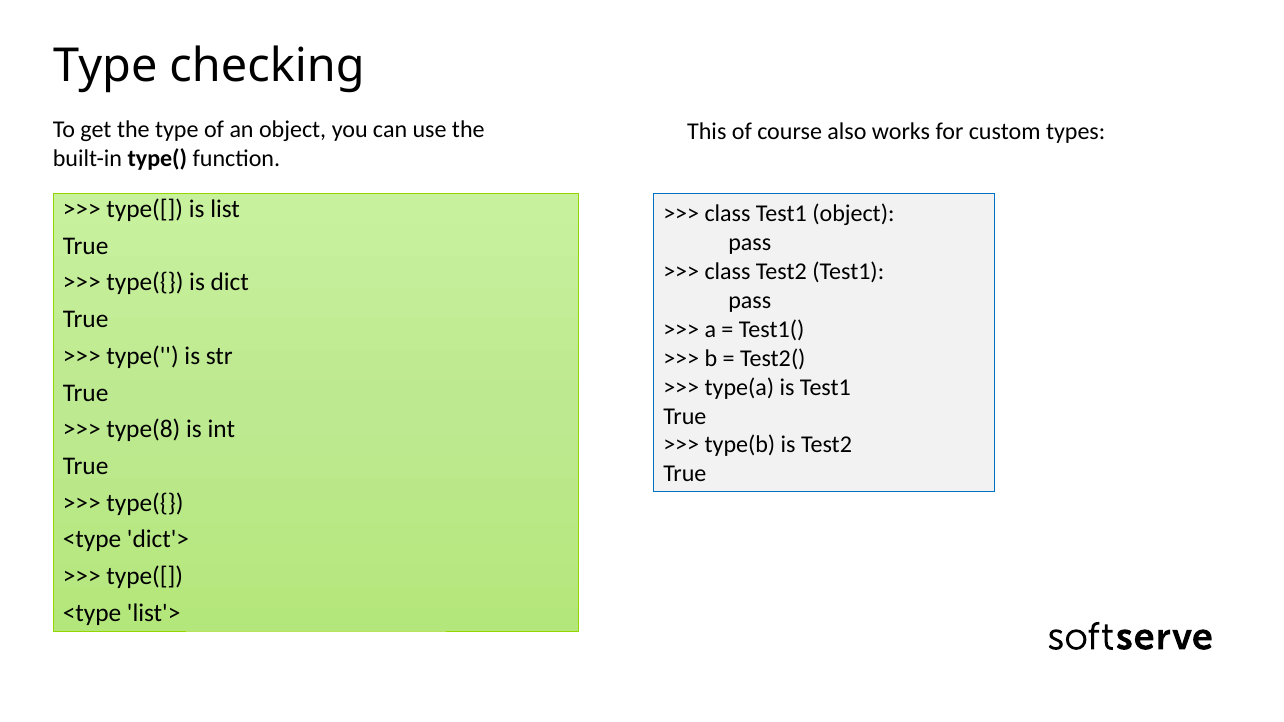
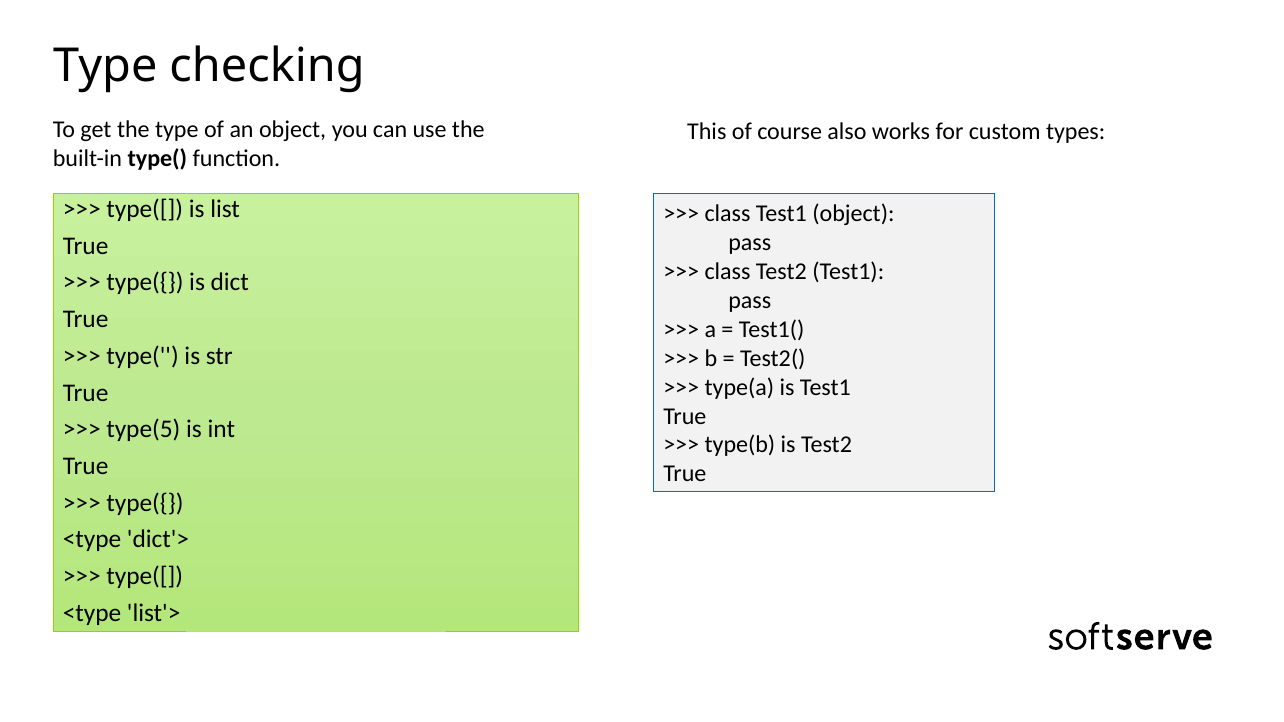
type(8: type(8 -> type(5 (143, 430)
